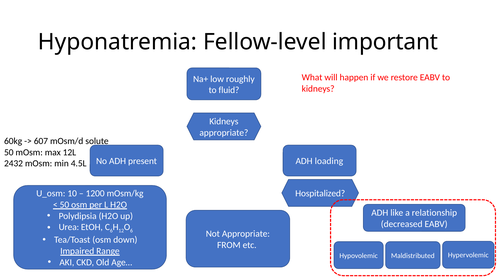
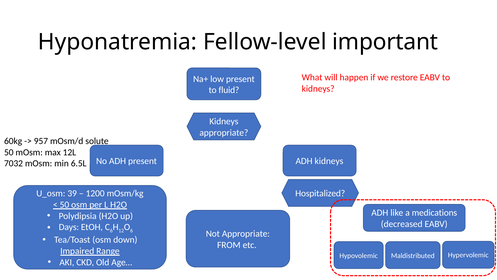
low roughly: roughly -> present (240, 79)
607: 607 -> 957 (41, 141)
ADH loading: loading -> kidneys (329, 161)
2432: 2432 -> 7032 (14, 163)
4.5L: 4.5L -> 6.5L (79, 163)
10: 10 -> 39 (72, 193)
relationship: relationship -> medications (434, 213)
Urea: Urea -> Days (69, 227)
